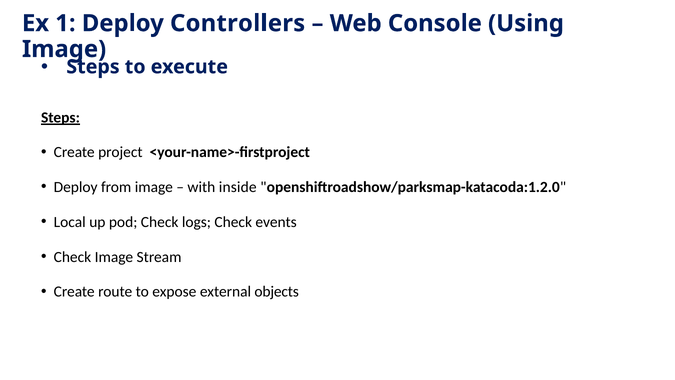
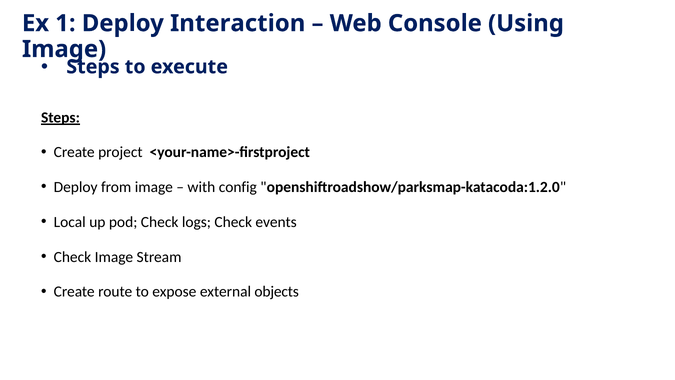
Controllers: Controllers -> Interaction (238, 23)
inside: inside -> config (238, 187)
